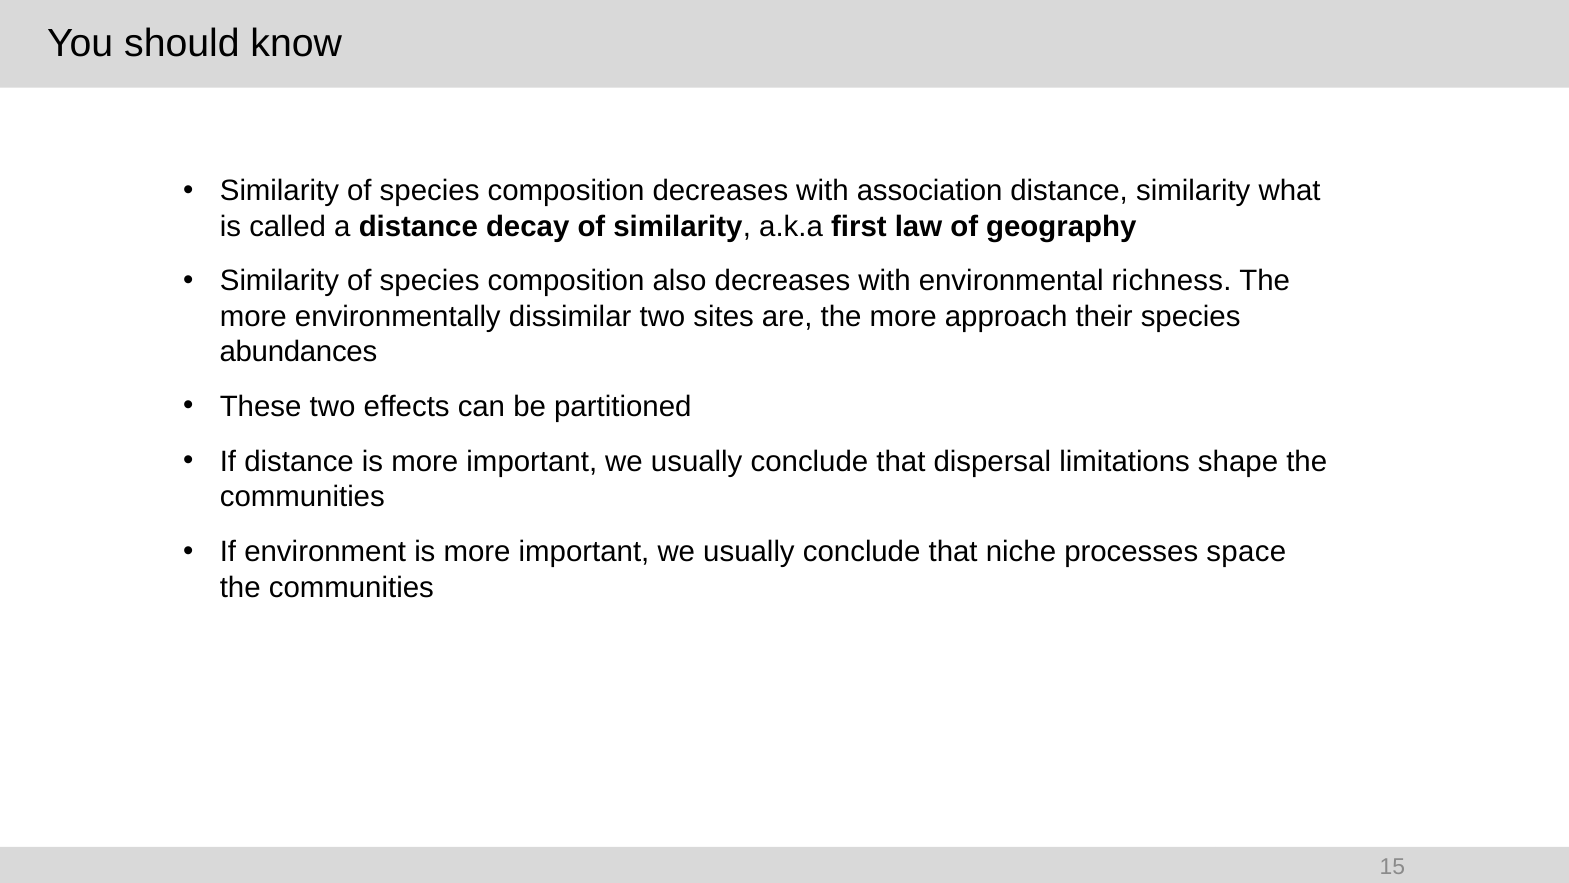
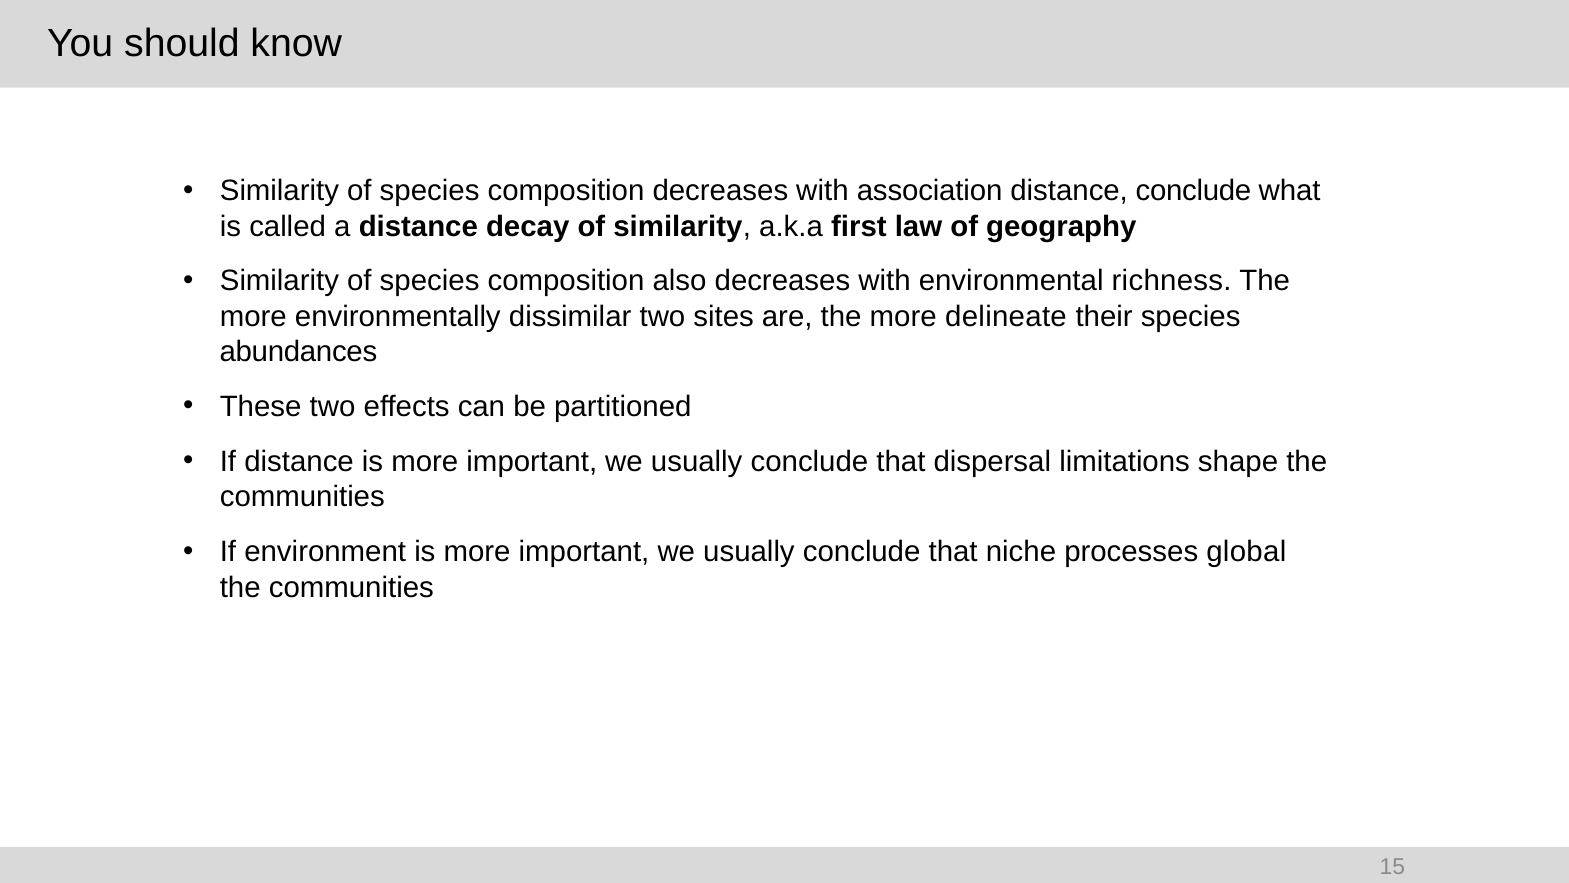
distance similarity: similarity -> conclude (1193, 191)
approach: approach -> delineate (1006, 316)
space: space -> global (1246, 552)
